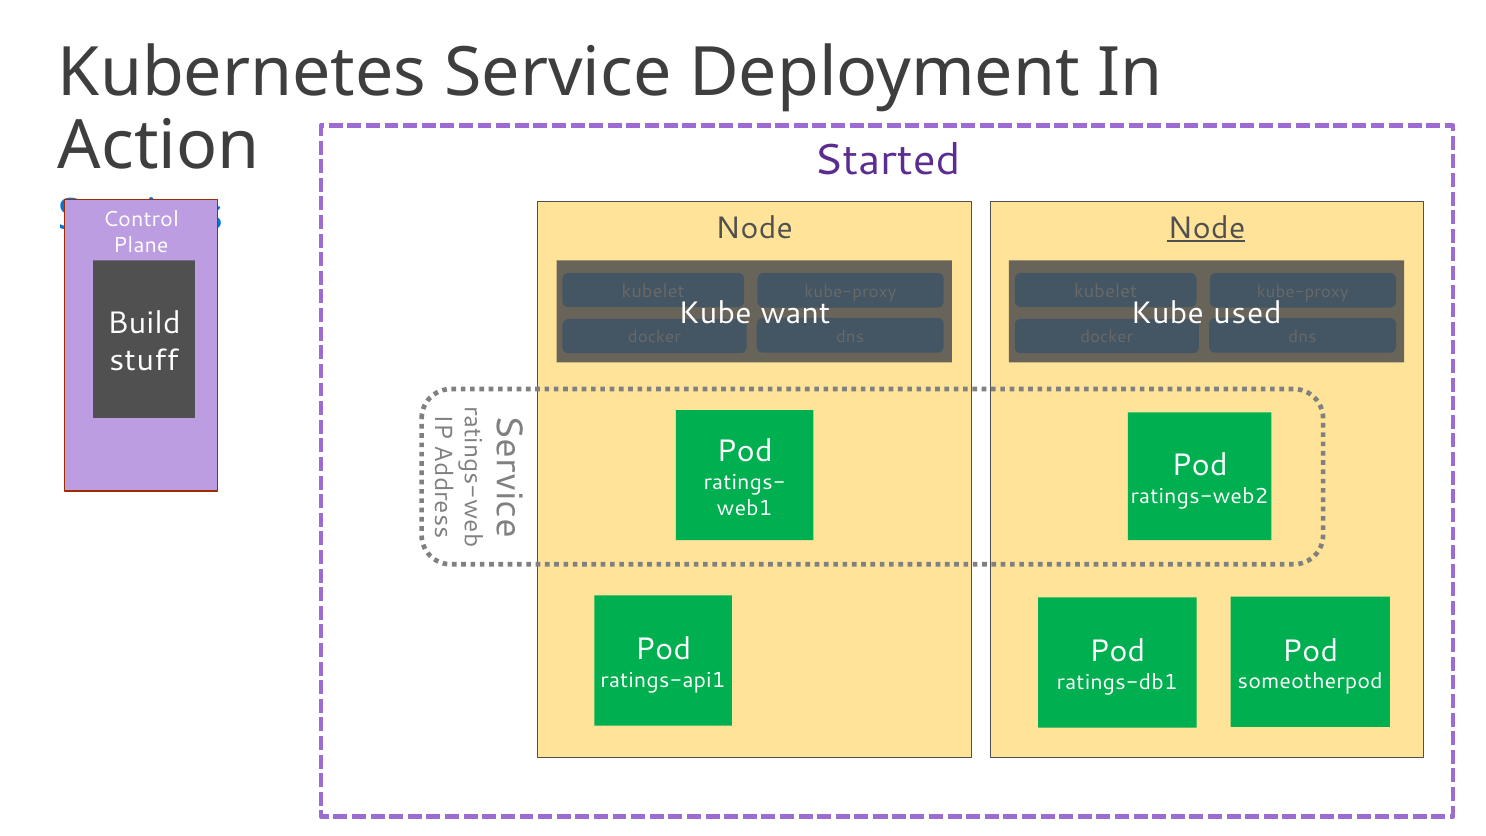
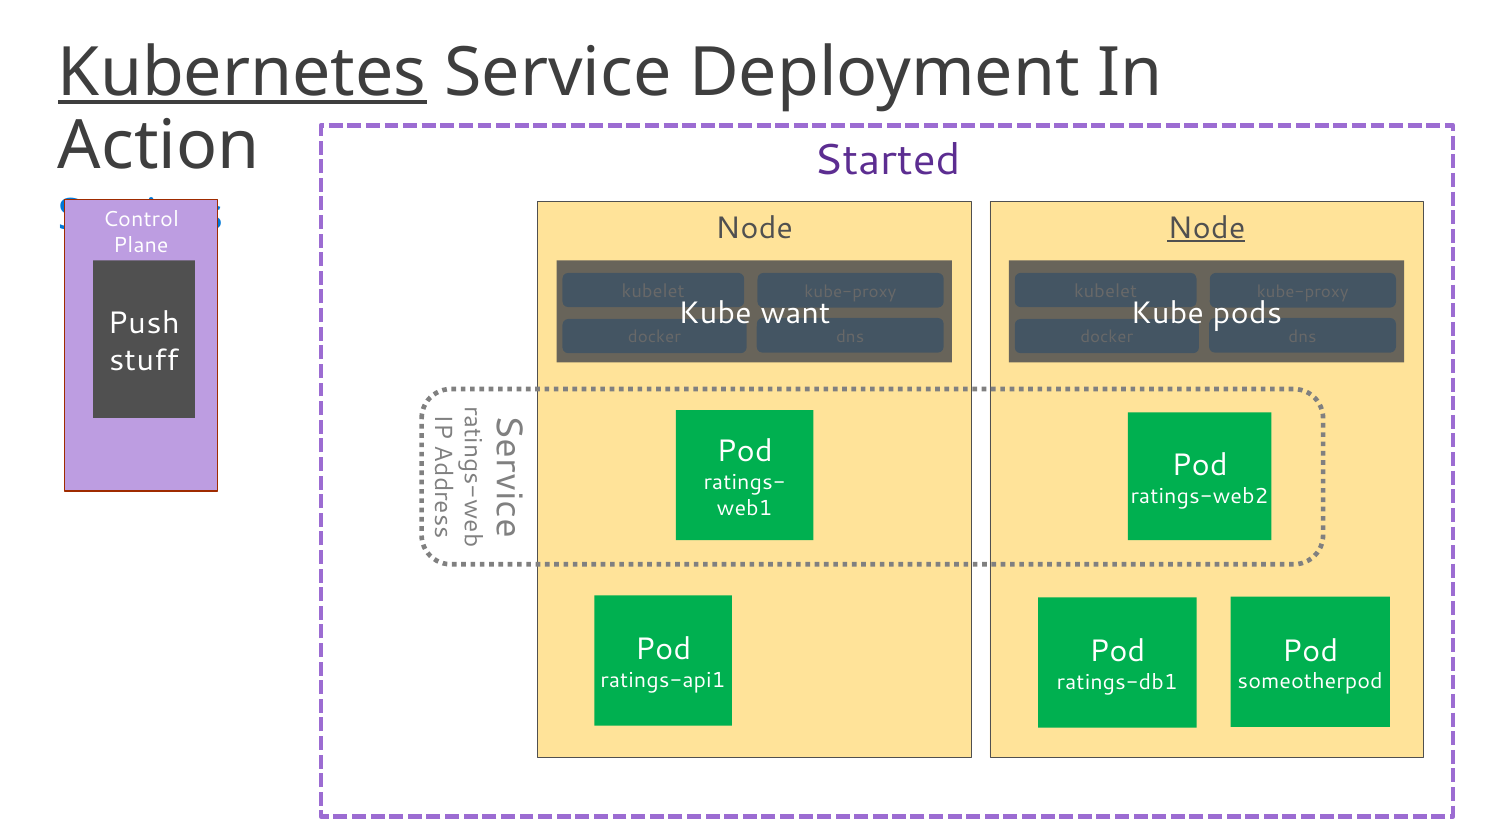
Kubernetes underline: none -> present (242, 73)
used: used -> pods (1248, 314)
Build: Build -> Push (144, 323)
